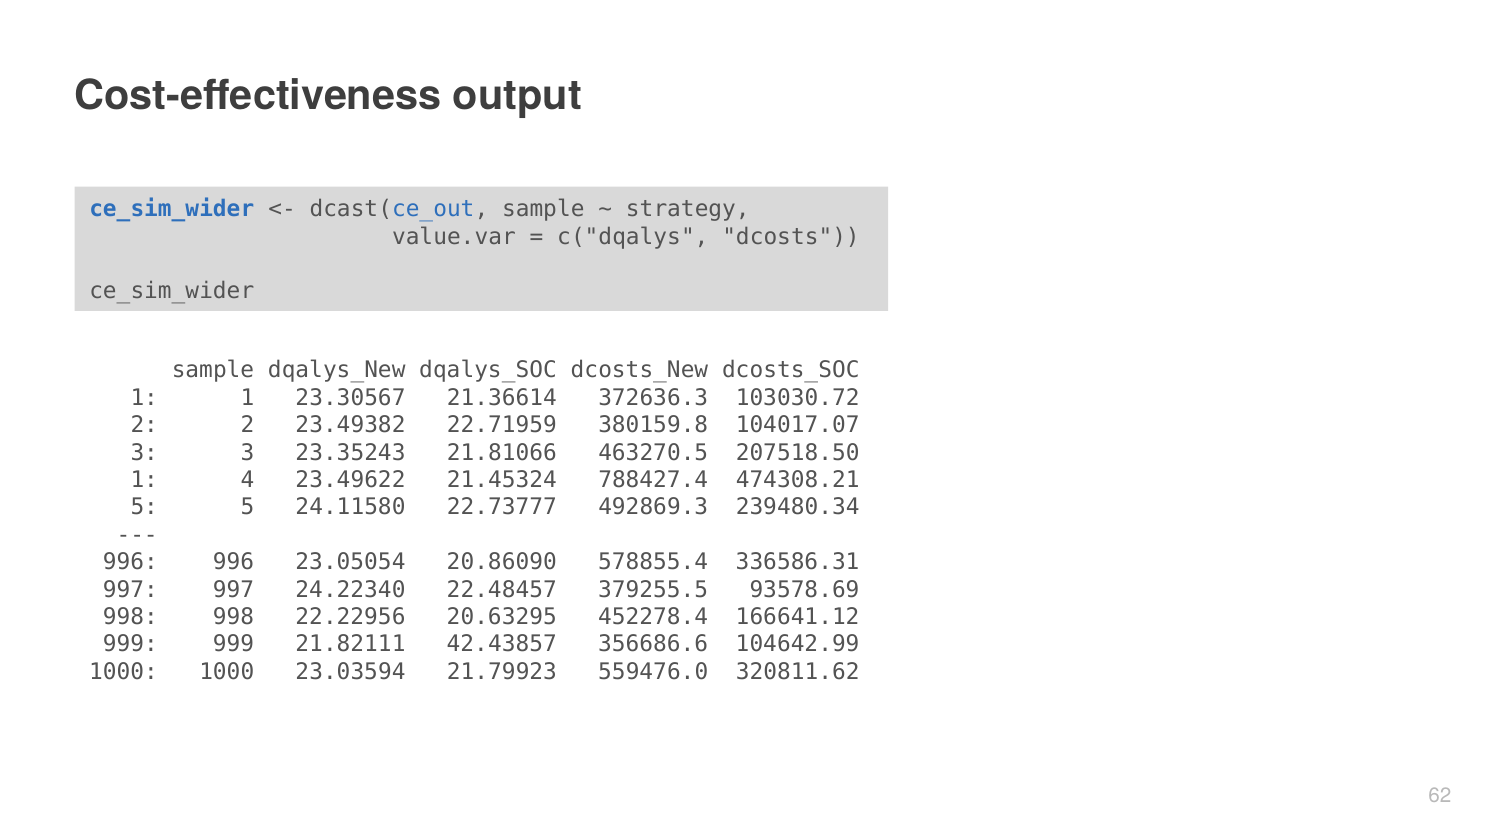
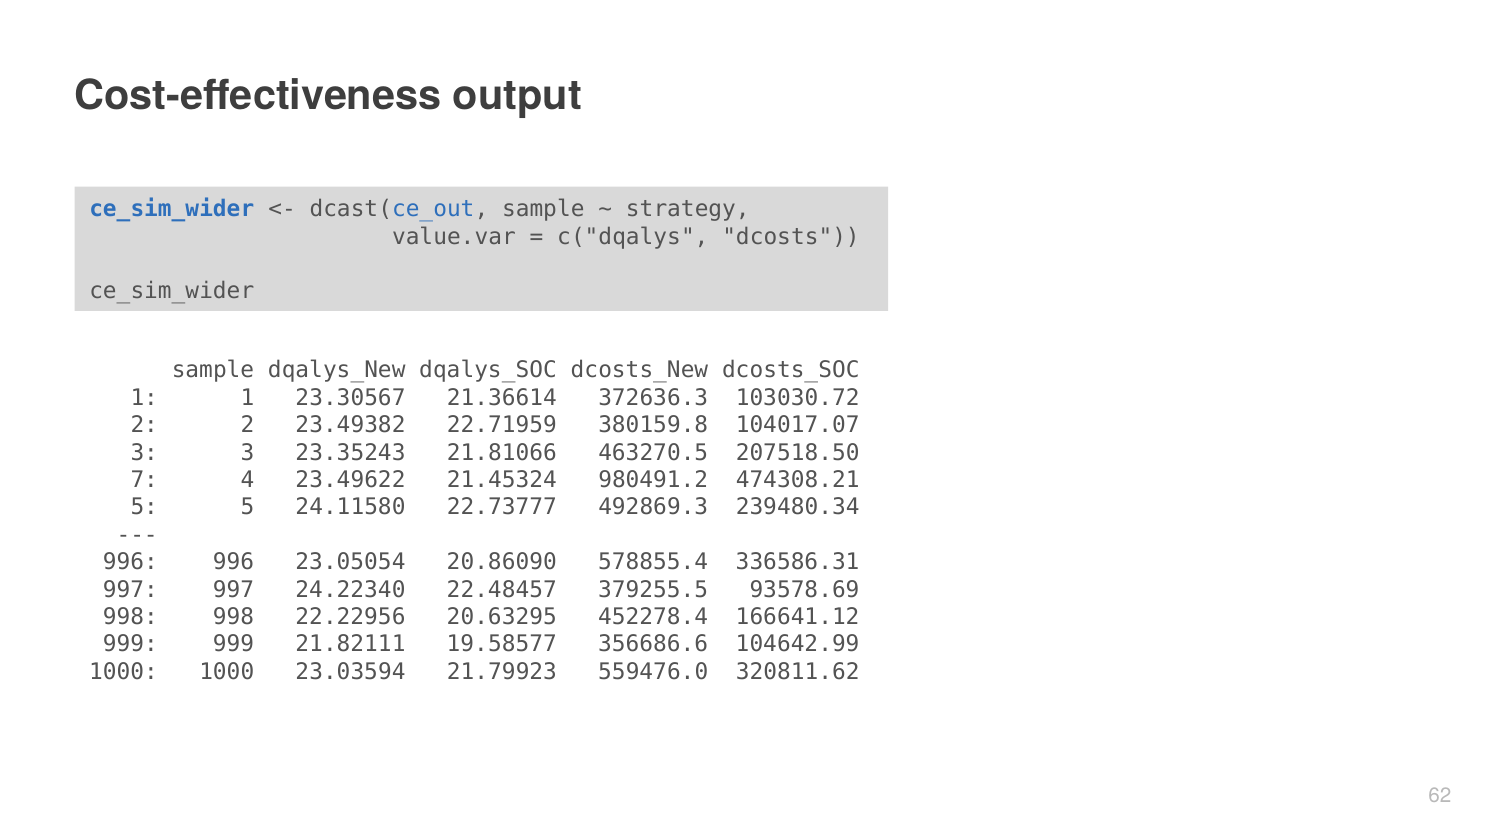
1: 1 -> 7 (144, 480)
788427.4: 788427.4 -> 980491.2 (653, 480)
42.43857: 42.43857 -> 19.58577 (502, 644)
